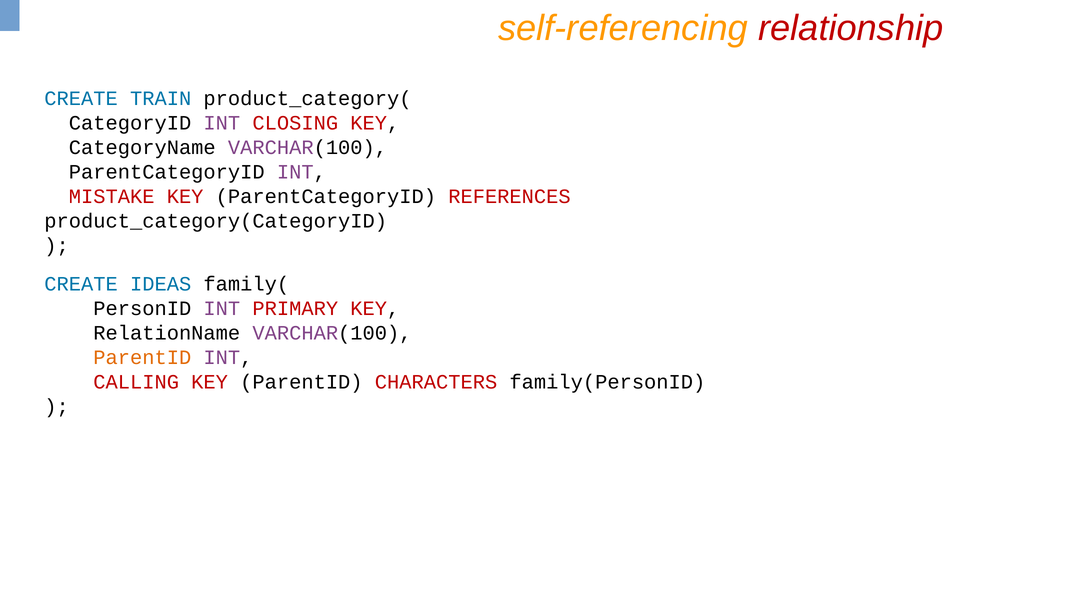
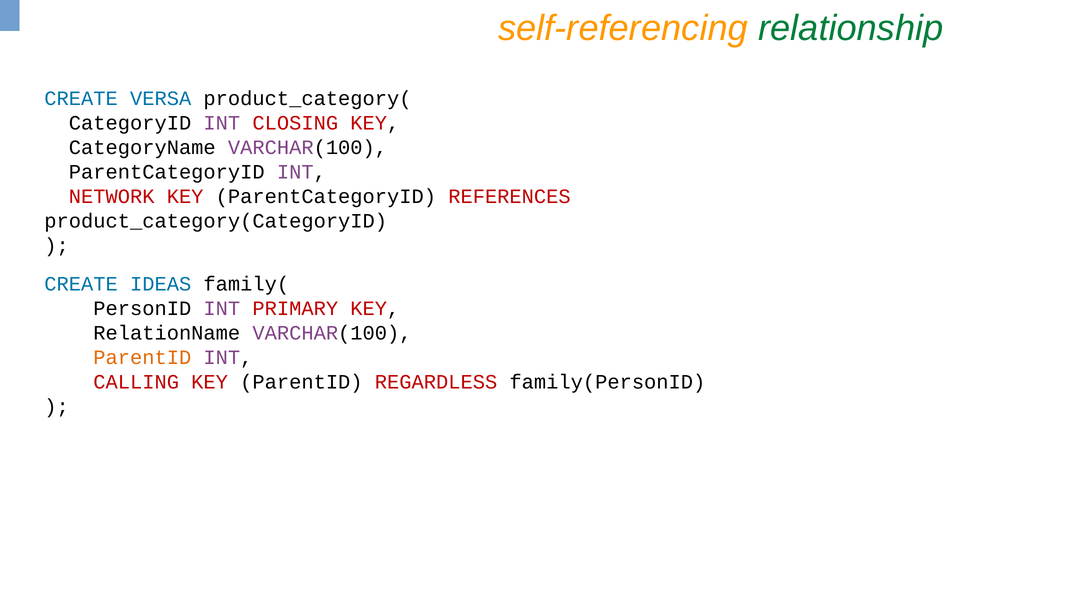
relationship colour: red -> green (851, 28)
TRAIN: TRAIN -> VERSA (161, 99)
MISTAKE: MISTAKE -> NETWORK (112, 197)
CHARACTERS: CHARACTERS -> REGARDLESS (436, 382)
